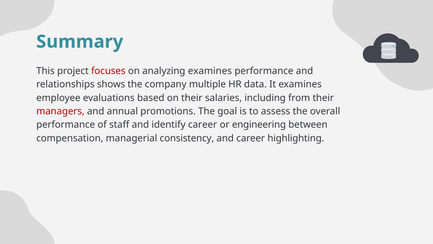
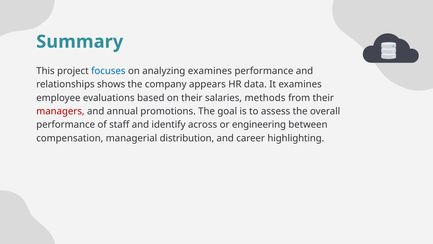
focuses colour: red -> blue (108, 71)
multiple: multiple -> appears (207, 84)
including: including -> methods (265, 98)
identify career: career -> across (203, 125)
consistency: consistency -> distribution (187, 138)
